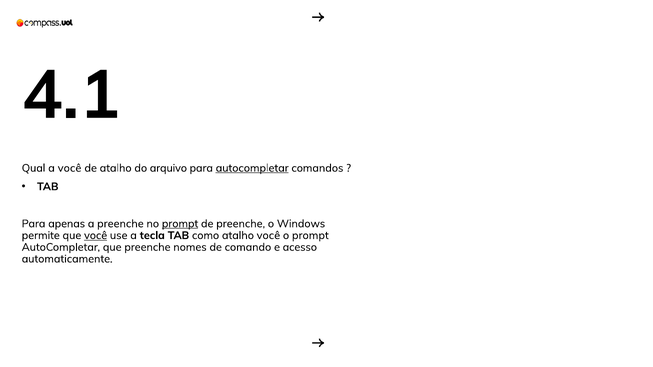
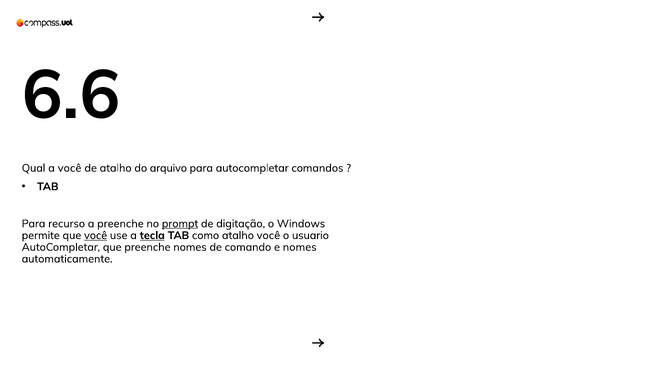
4.1: 4.1 -> 6.6 (71, 95)
autocompletar underline: present -> none (252, 168)
apenas: apenas -> recurso (67, 224)
de preenche: preenche -> digitação (241, 224)
tecla underline: none -> present (152, 236)
o prompt: prompt -> usuario (310, 236)
e acesso: acesso -> nomes (300, 247)
